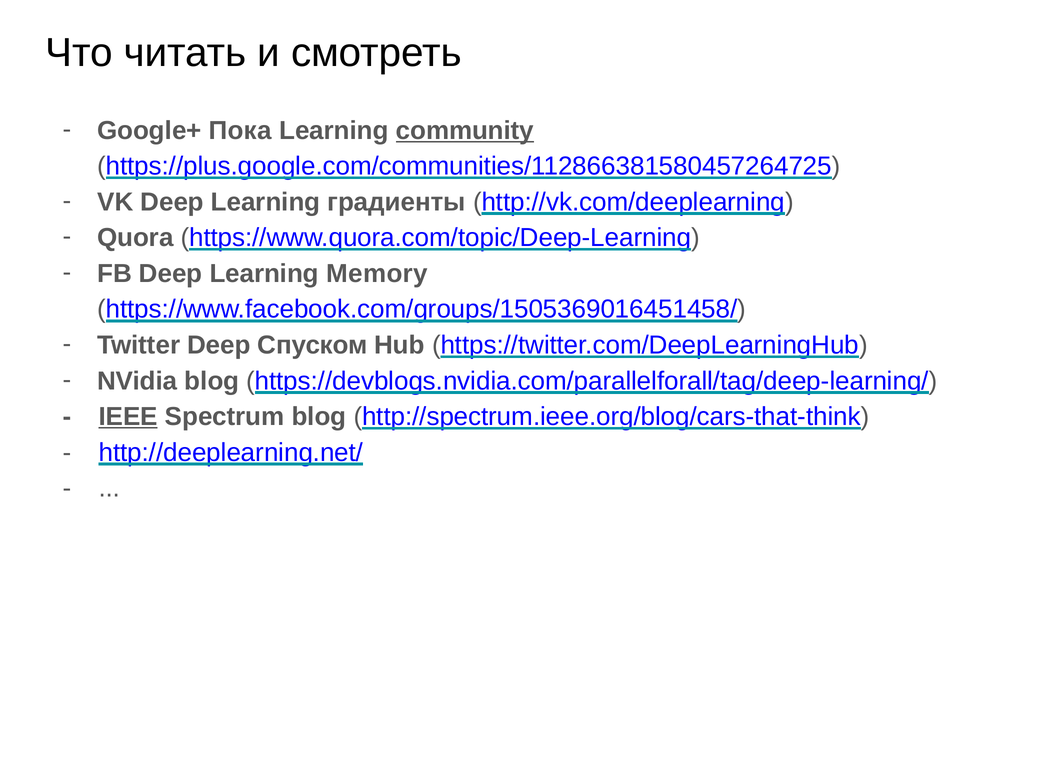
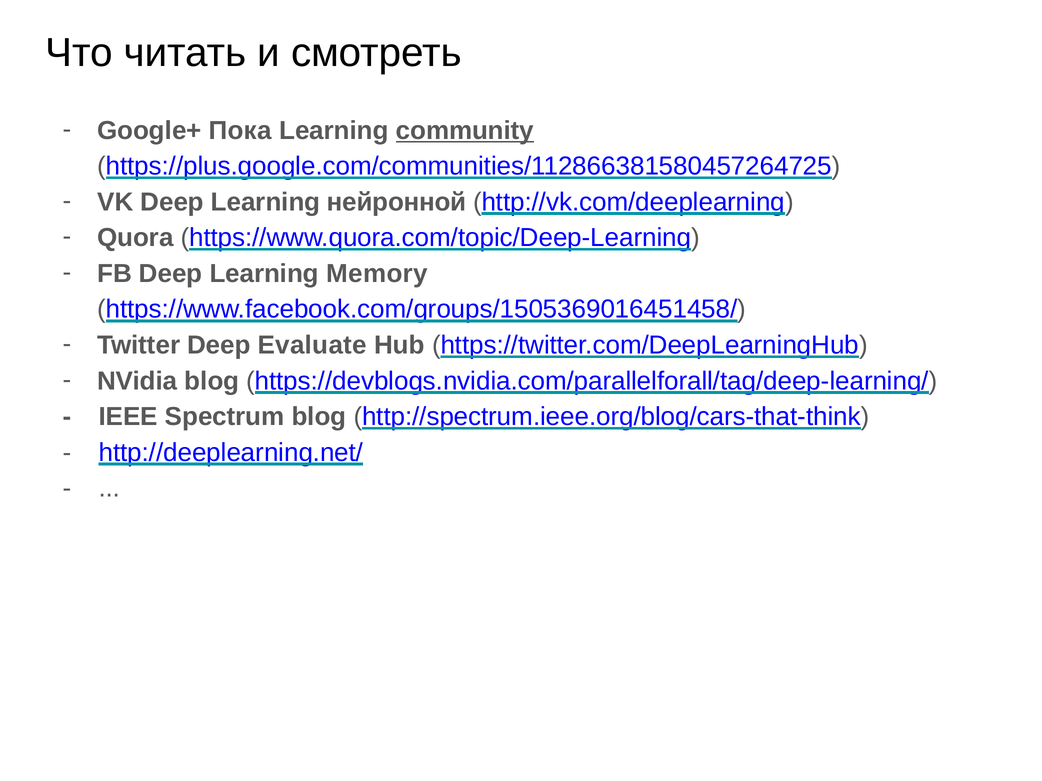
градиенты: градиенты -> нейронной (397, 202)
Спуском: Спуском -> Evaluate (312, 345)
IEEE underline: present -> none (128, 417)
